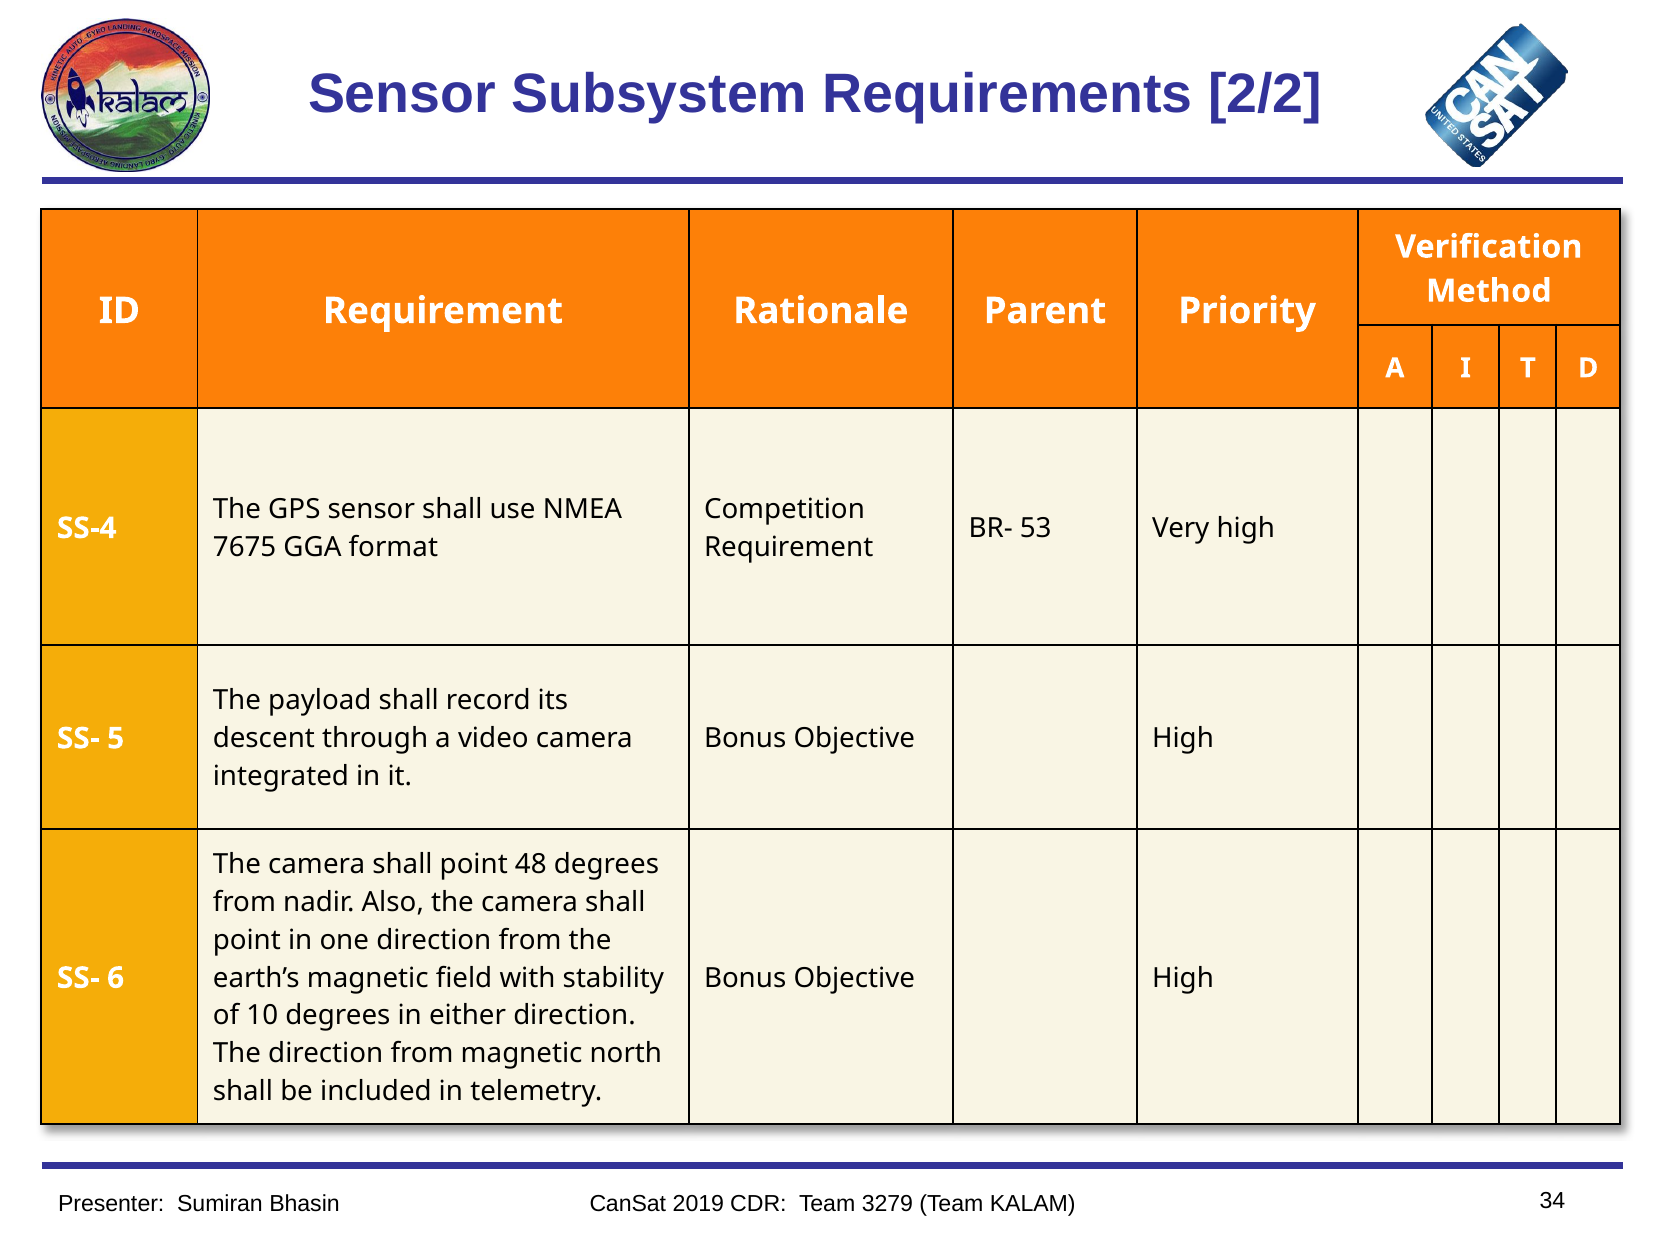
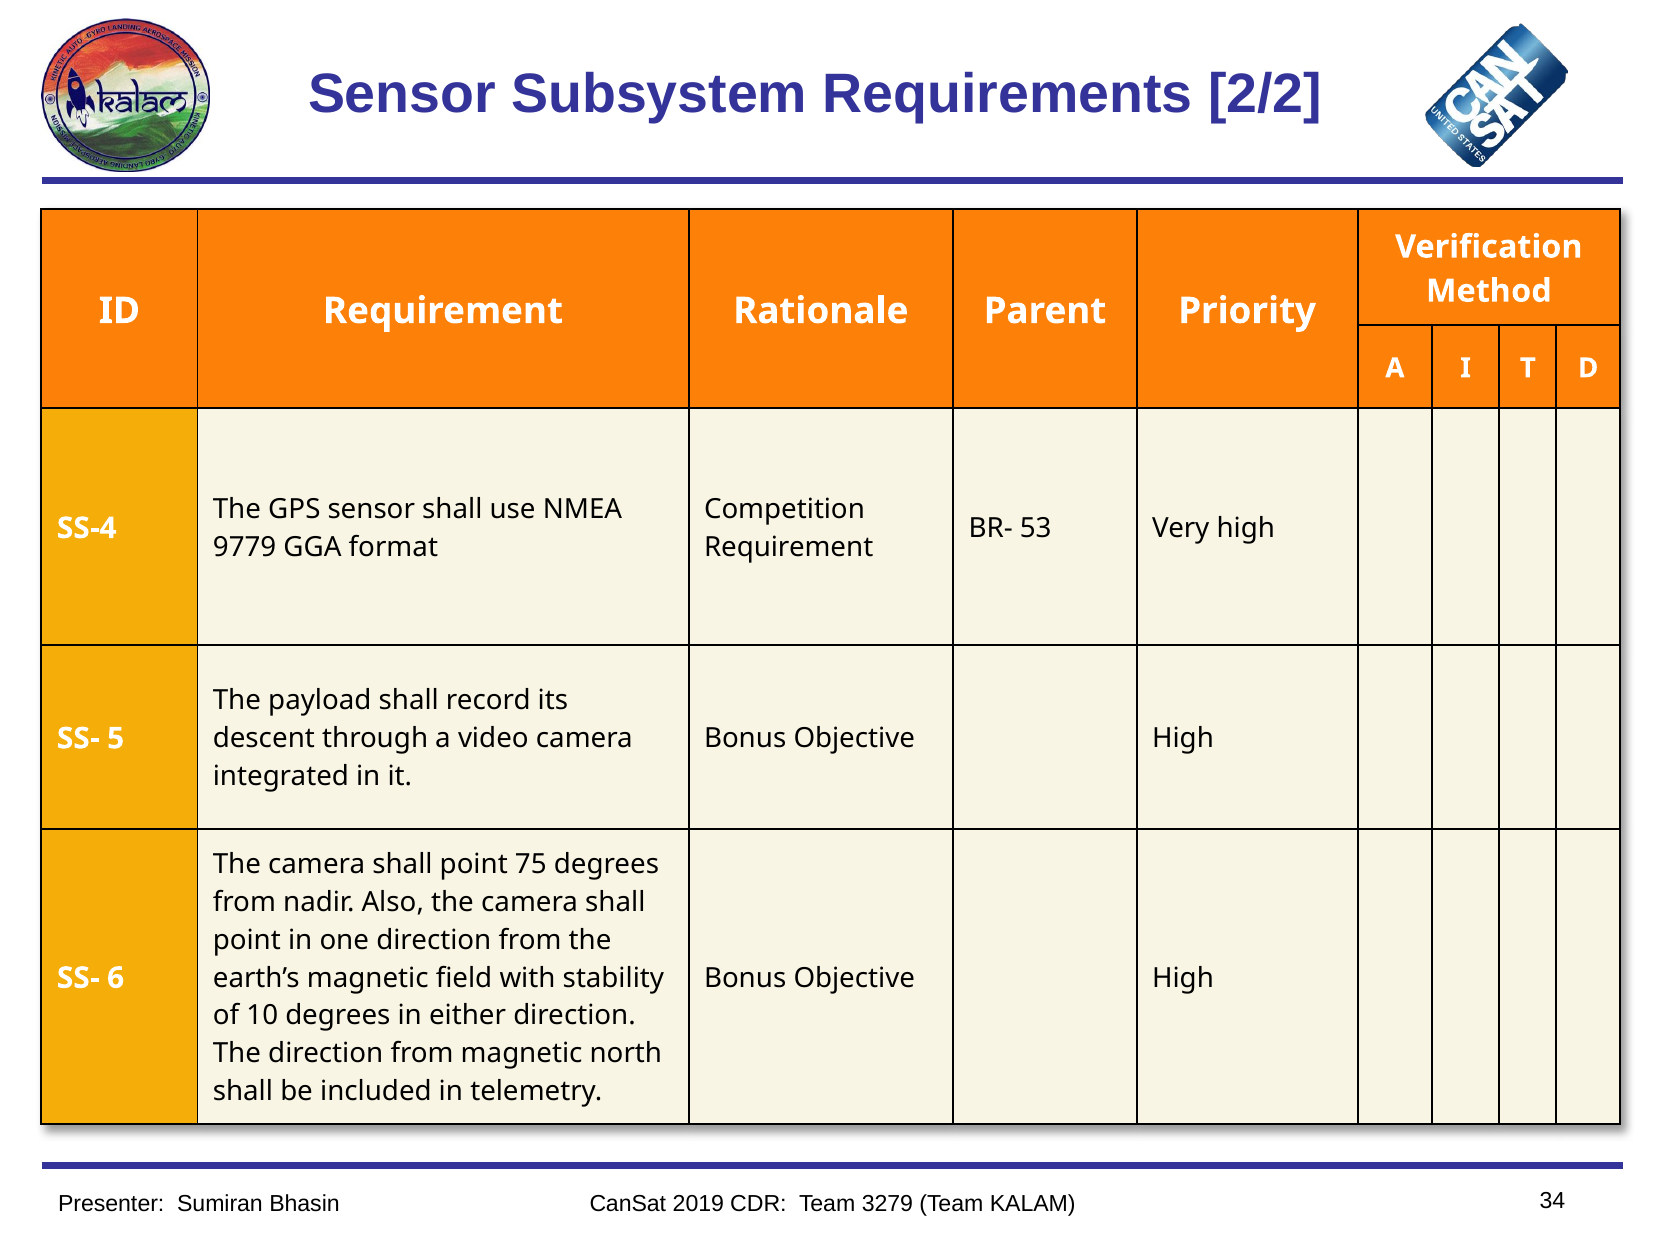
7675: 7675 -> 9779 (245, 547)
48: 48 -> 75 (531, 865)
